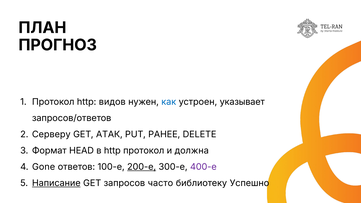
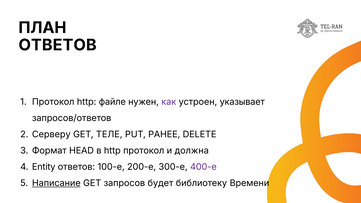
ПРОГНОЗ: ПРОГНОЗ -> ОТВЕТОВ (58, 45)
видов: видов -> файле (112, 102)
как colour: blue -> purple (169, 102)
АТАК: АТАК -> ТЕЛЕ (109, 135)
Gone: Gone -> Entity (44, 167)
200-е underline: present -> none (142, 167)
часто: часто -> будет (160, 183)
Успешно: Успешно -> Времени (249, 183)
